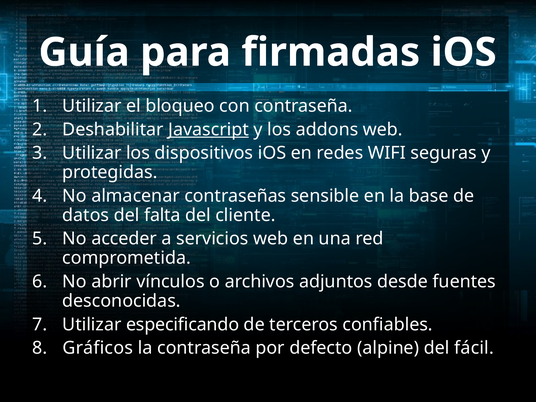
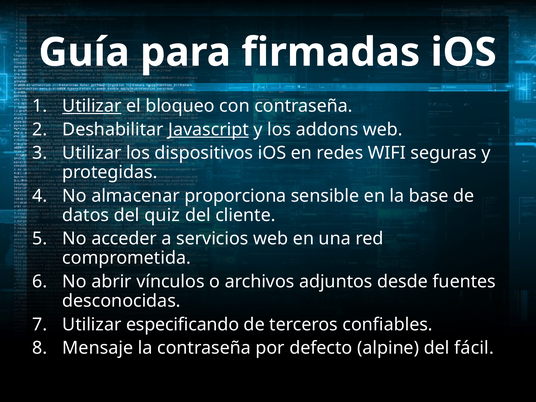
Utilizar underline: none -> present (92, 106)
contraseñas: contraseñas -> proporciona (235, 196)
falta: falta -> quiz (162, 215)
Gráficos: Gráficos -> Mensaje (98, 348)
